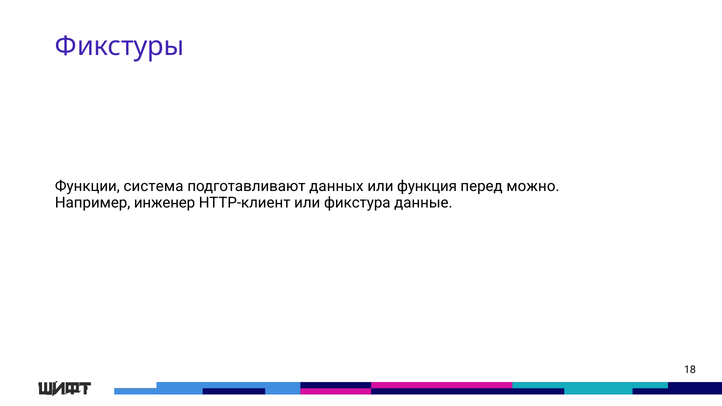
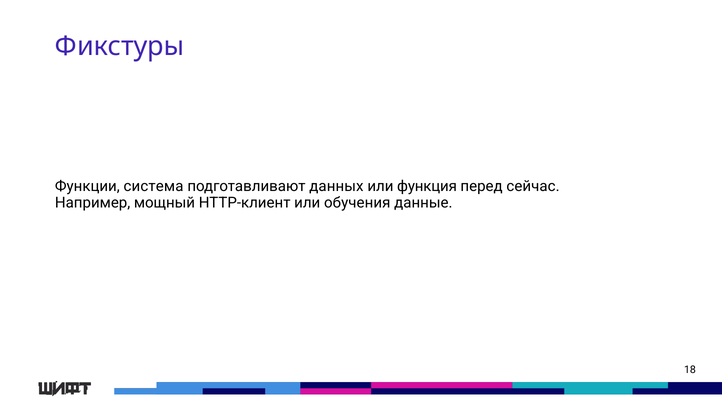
можно: можно -> сейчас (533, 186)
инженер: инженер -> мощный (164, 203)
фикстура: фикстура -> обучения (357, 203)
